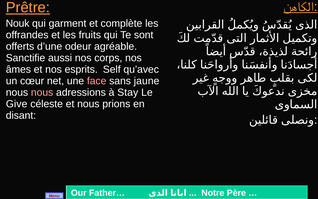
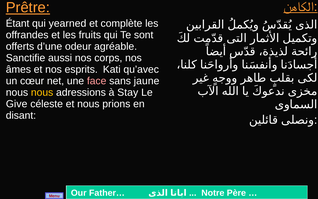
Nouk: Nouk -> Étant (18, 24)
garment: garment -> yearned (67, 24)
Self: Self -> Kati (112, 69)
nous colour: pink -> yellow (42, 92)
